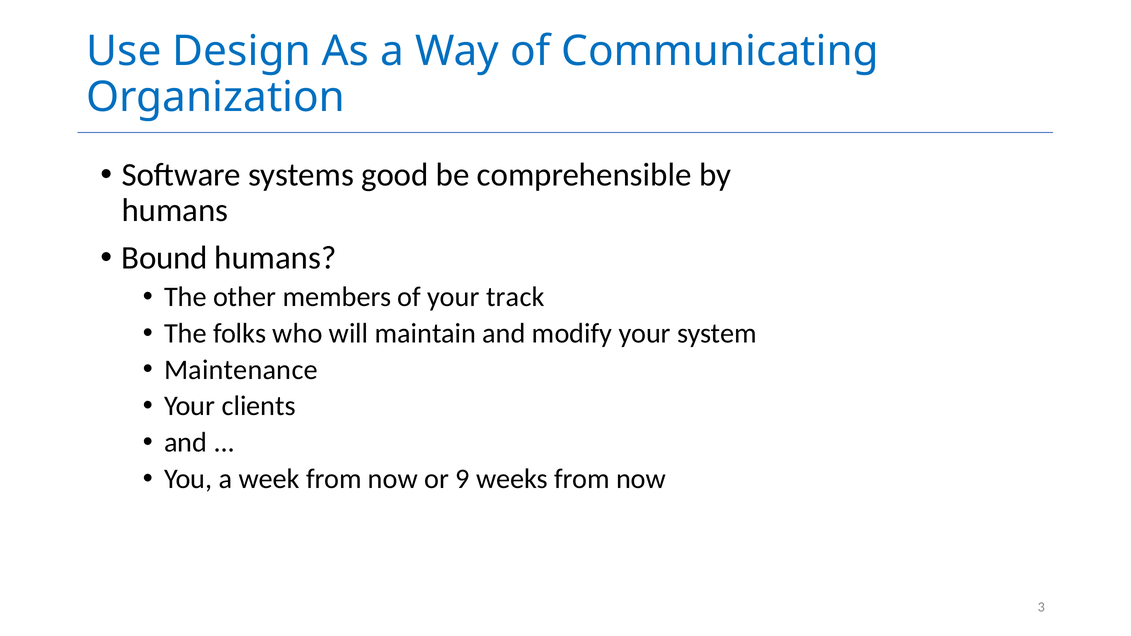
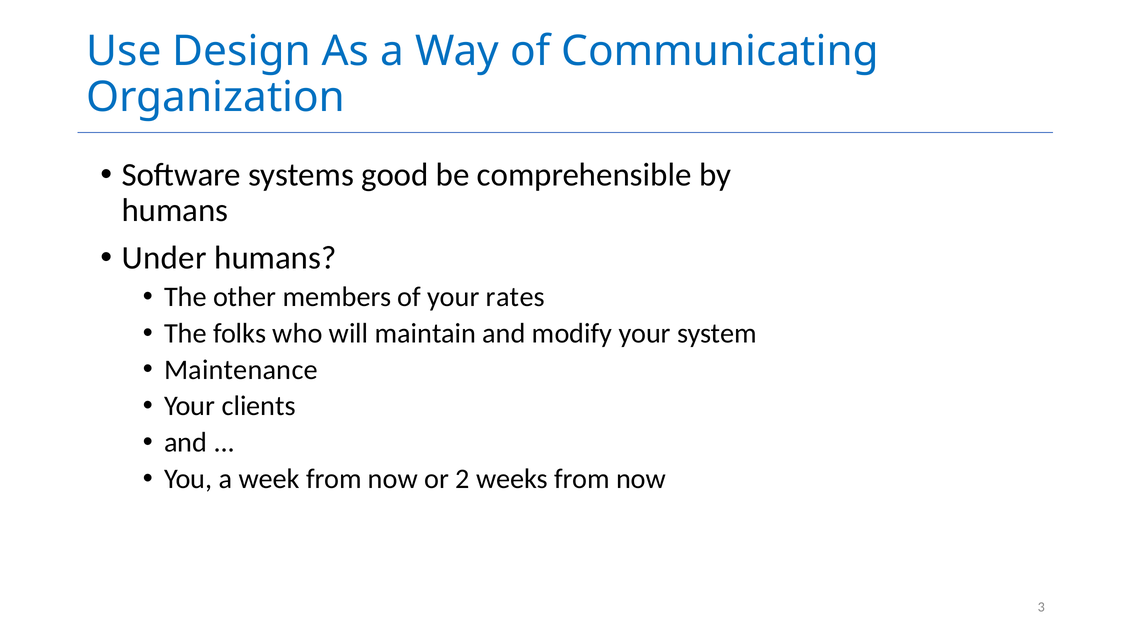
Bound: Bound -> Under (164, 258)
track: track -> rates (515, 297)
9: 9 -> 2 (463, 479)
